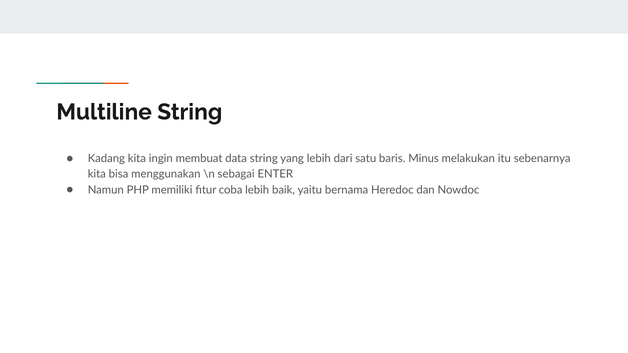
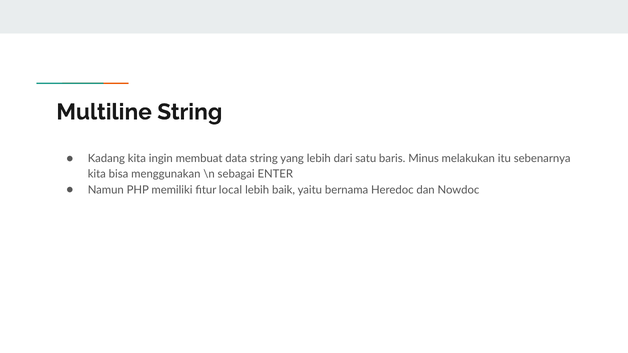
coba: coba -> local (230, 190)
